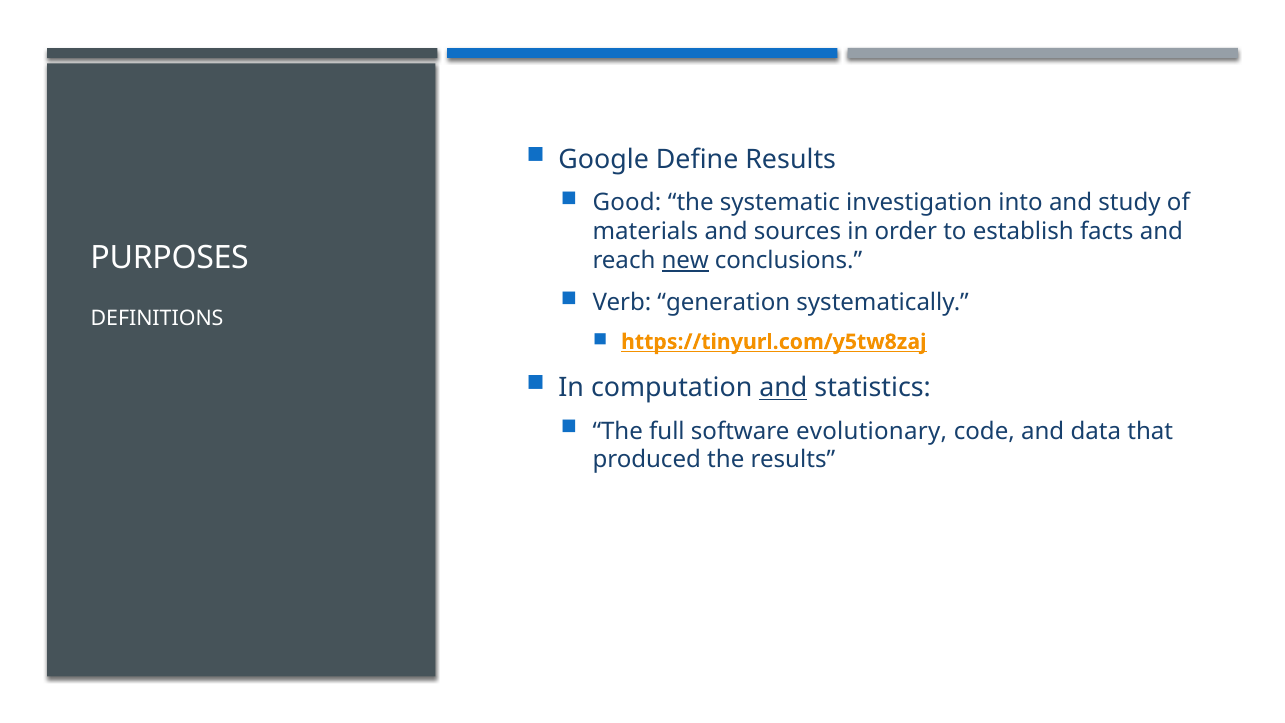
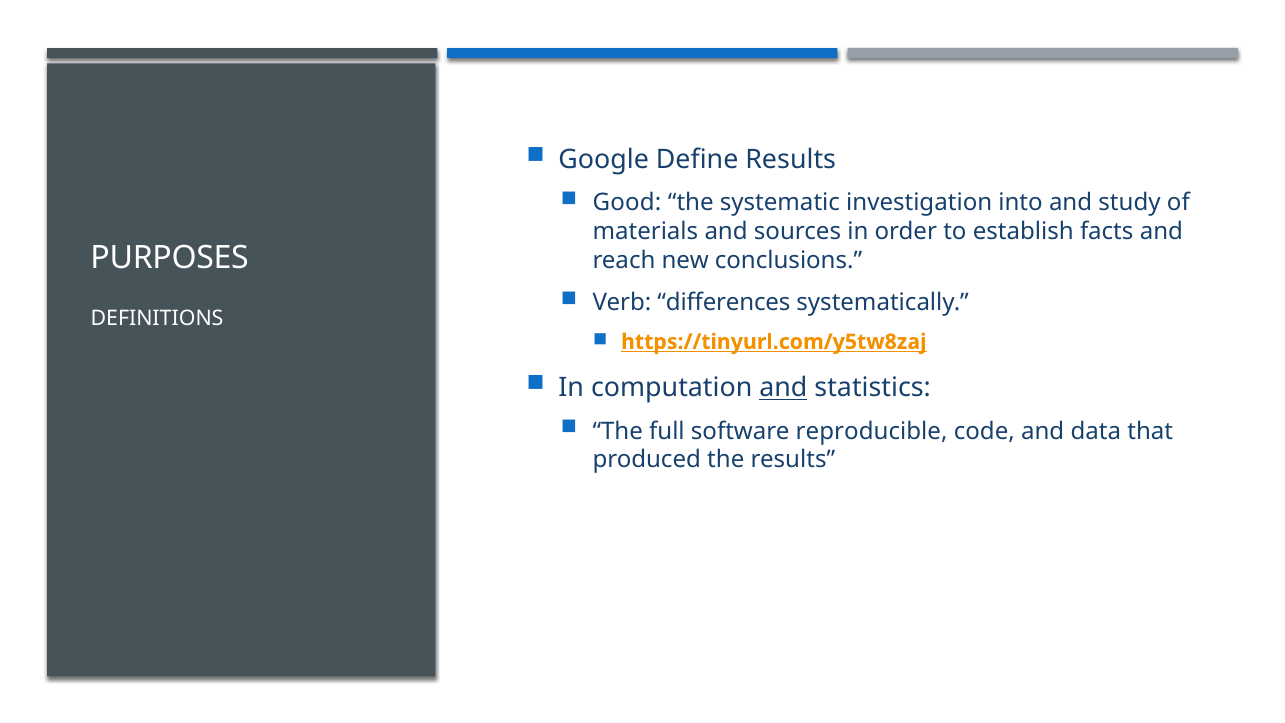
new underline: present -> none (685, 261)
generation: generation -> differences (724, 302)
evolutionary: evolutionary -> reproducible (872, 431)
